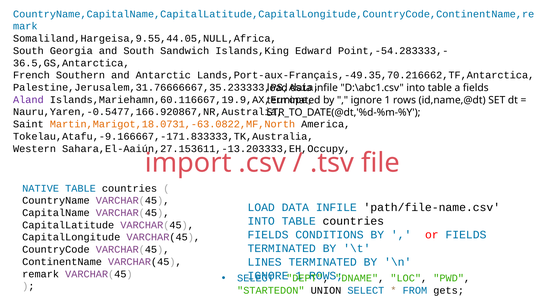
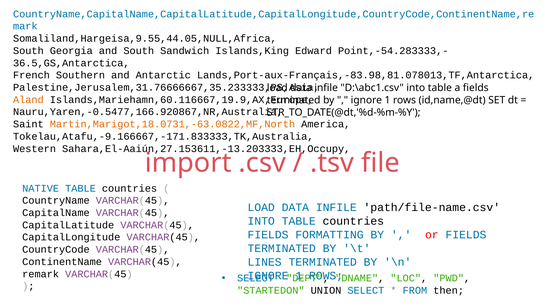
Lands,Port-aux-Français,-49.35,70.216662,TF,Antarctica: Lands,Port-aux-Français,-49.35,70.216662,TF,Antarctica -> Lands,Port-aux-Français,-83.98,81.078013,TF,Antarctica (366, 75)
Aland colour: purple -> orange (28, 100)
CONDITIONS: CONDITIONS -> FORMATTING (329, 235)
gets: gets -> then (449, 291)
